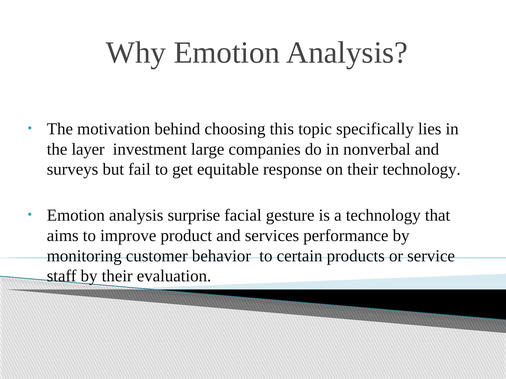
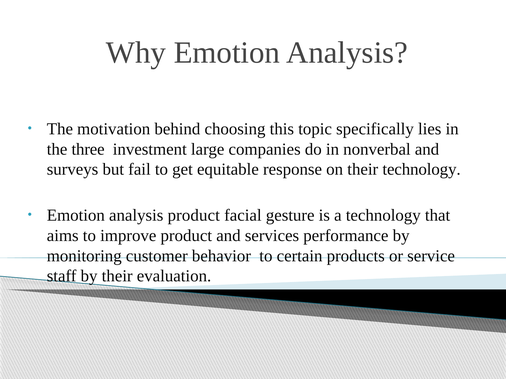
layer: layer -> three (88, 149)
analysis surprise: surprise -> product (194, 216)
